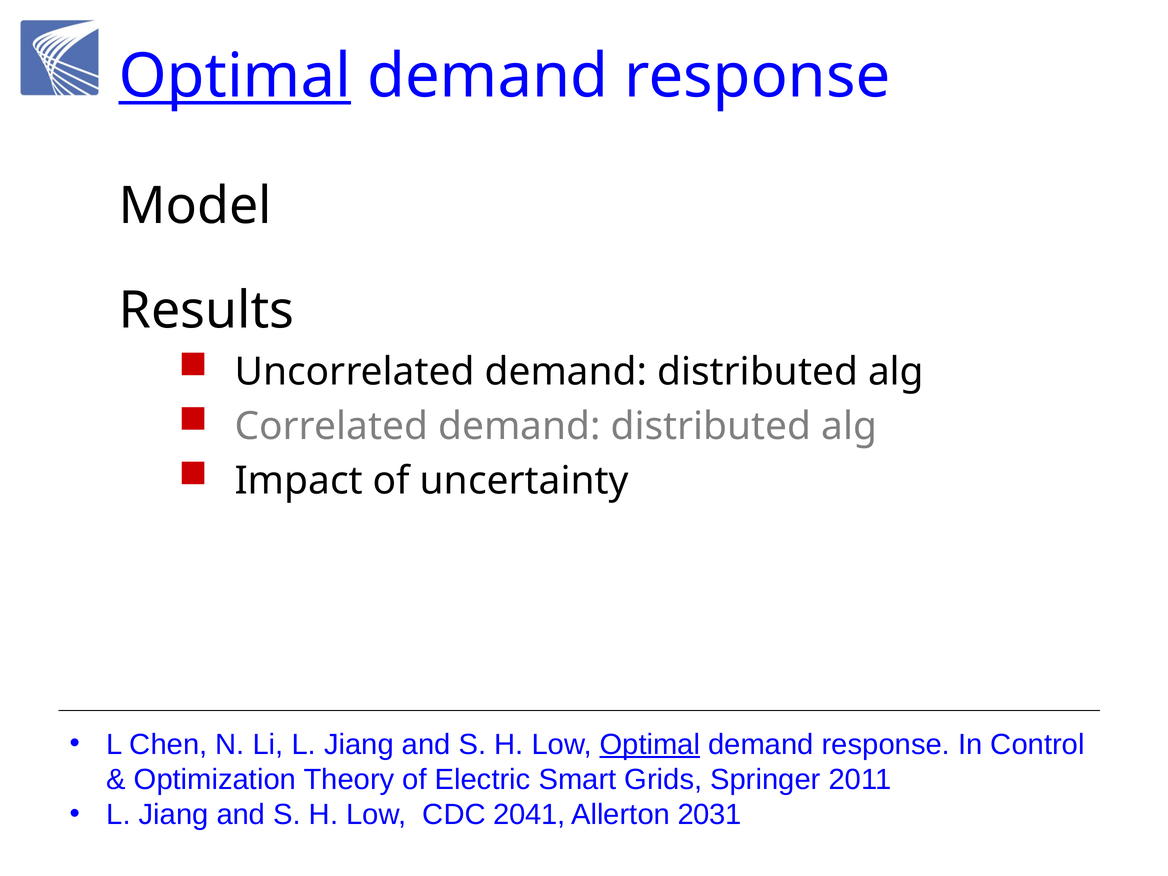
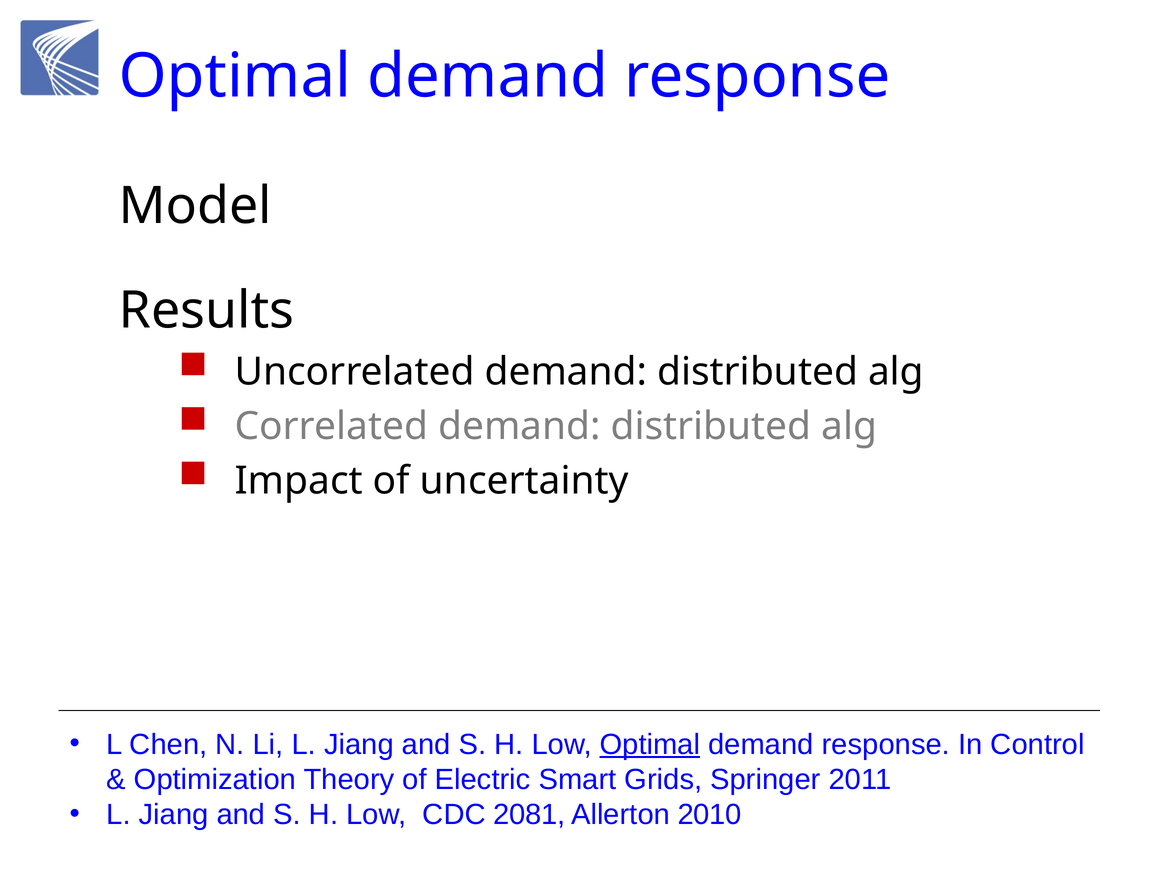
Optimal underline: present -> none (235, 76)
2041: 2041 -> 2081 (529, 814)
2031: 2031 -> 2010 (710, 814)
